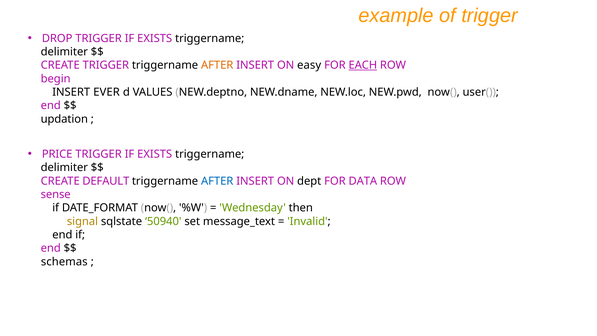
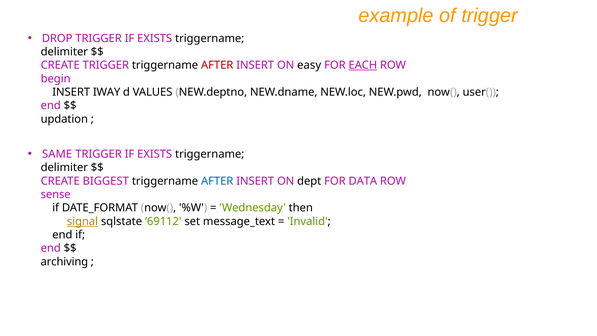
AFTER colour: orange -> red (217, 65)
EVER: EVER -> IWAY (107, 92)
PRICE: PRICE -> SAME (57, 154)
DEFAULT: DEFAULT -> BIGGEST (106, 181)
signal underline: none -> present (82, 221)
50940: 50940 -> 69112 (163, 221)
schemas: schemas -> archiving (64, 262)
